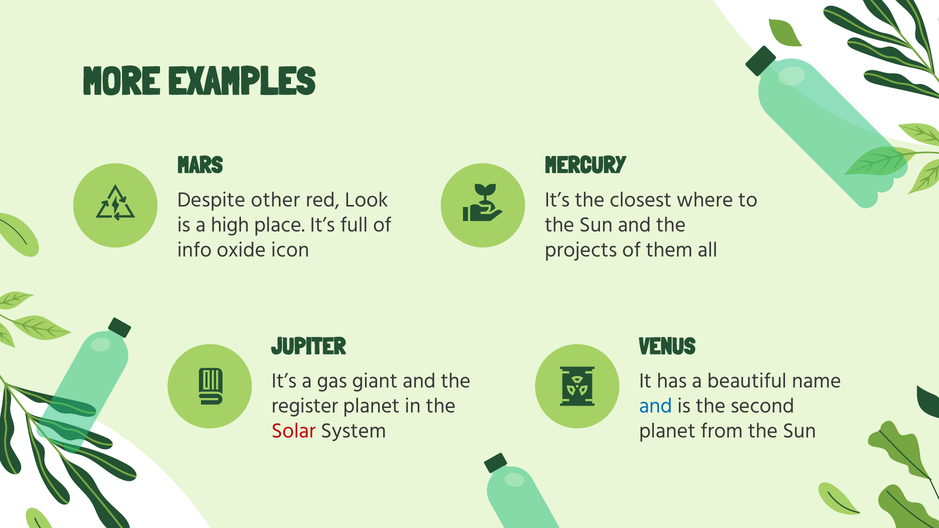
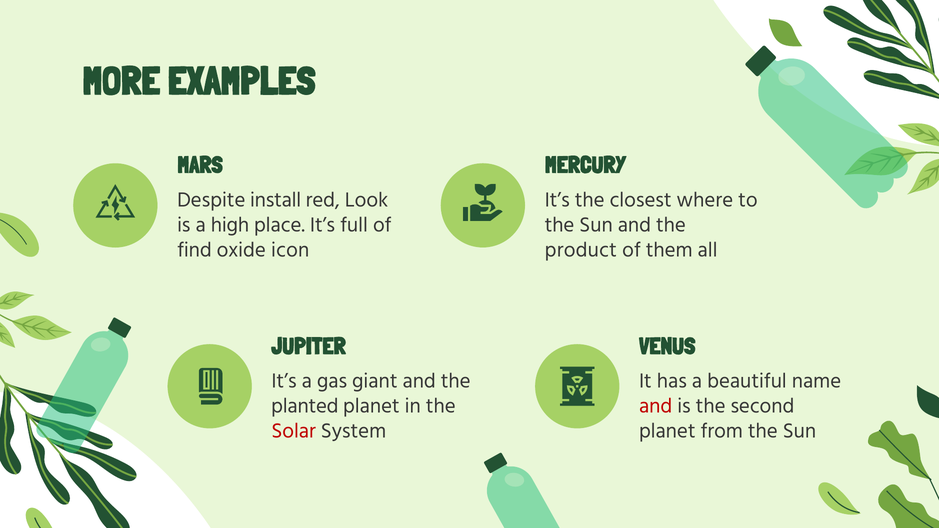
other: other -> install (276, 200)
info: info -> find (194, 250)
projects: projects -> product (581, 250)
register: register -> planted (305, 406)
and colour: blue -> red (656, 406)
